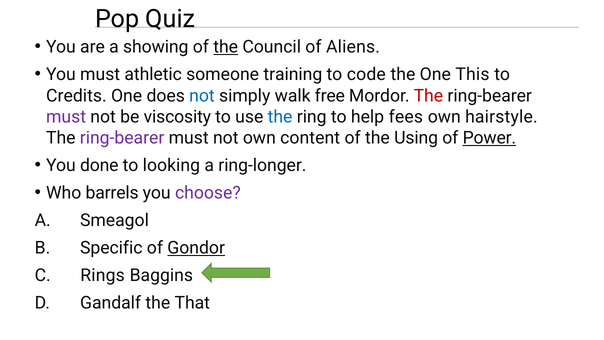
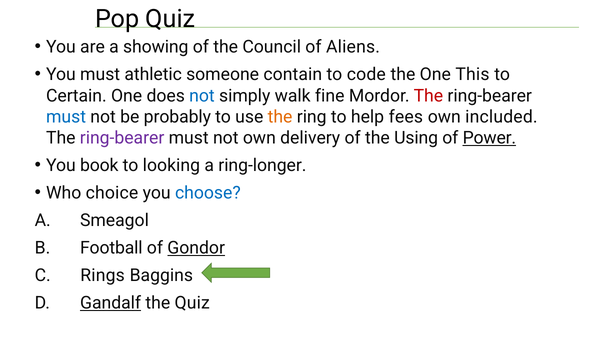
the underline: present -> none (226, 47)
training: training -> contain (293, 74)
Credits: Credits -> Certain (76, 96)
free: free -> fine (330, 96)
must colour: purple -> blue (66, 117)
viscosity: viscosity -> probably (177, 117)
the colour: blue -> orange (280, 117)
hairstyle: hairstyle -> included (501, 117)
content: content -> delivery (310, 138)
done: done -> book (99, 165)
barrels: barrels -> choice (112, 193)
choose colour: purple -> blue (208, 193)
Specific: Specific -> Football (111, 248)
Gandalf underline: none -> present (111, 303)
the That: That -> Quiz (192, 303)
